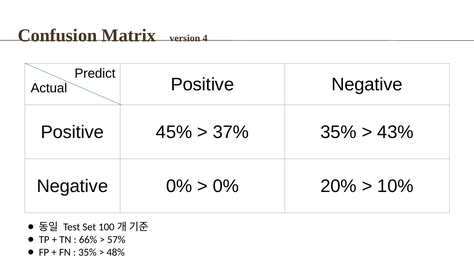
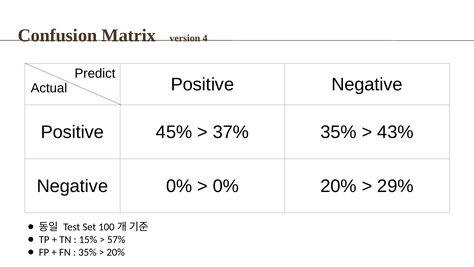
10%: 10% -> 29% (395, 186)
66%: 66% -> 15% (88, 239)
48%: 48% -> 20% (116, 252)
